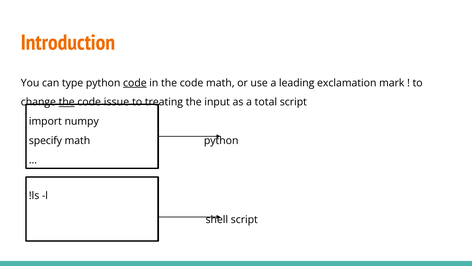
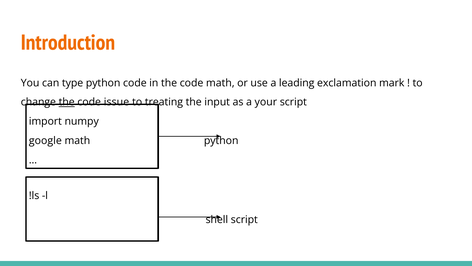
code underline: present -> none (135, 83)
total: total -> your (266, 102)
specify: specify -> google (45, 140)
